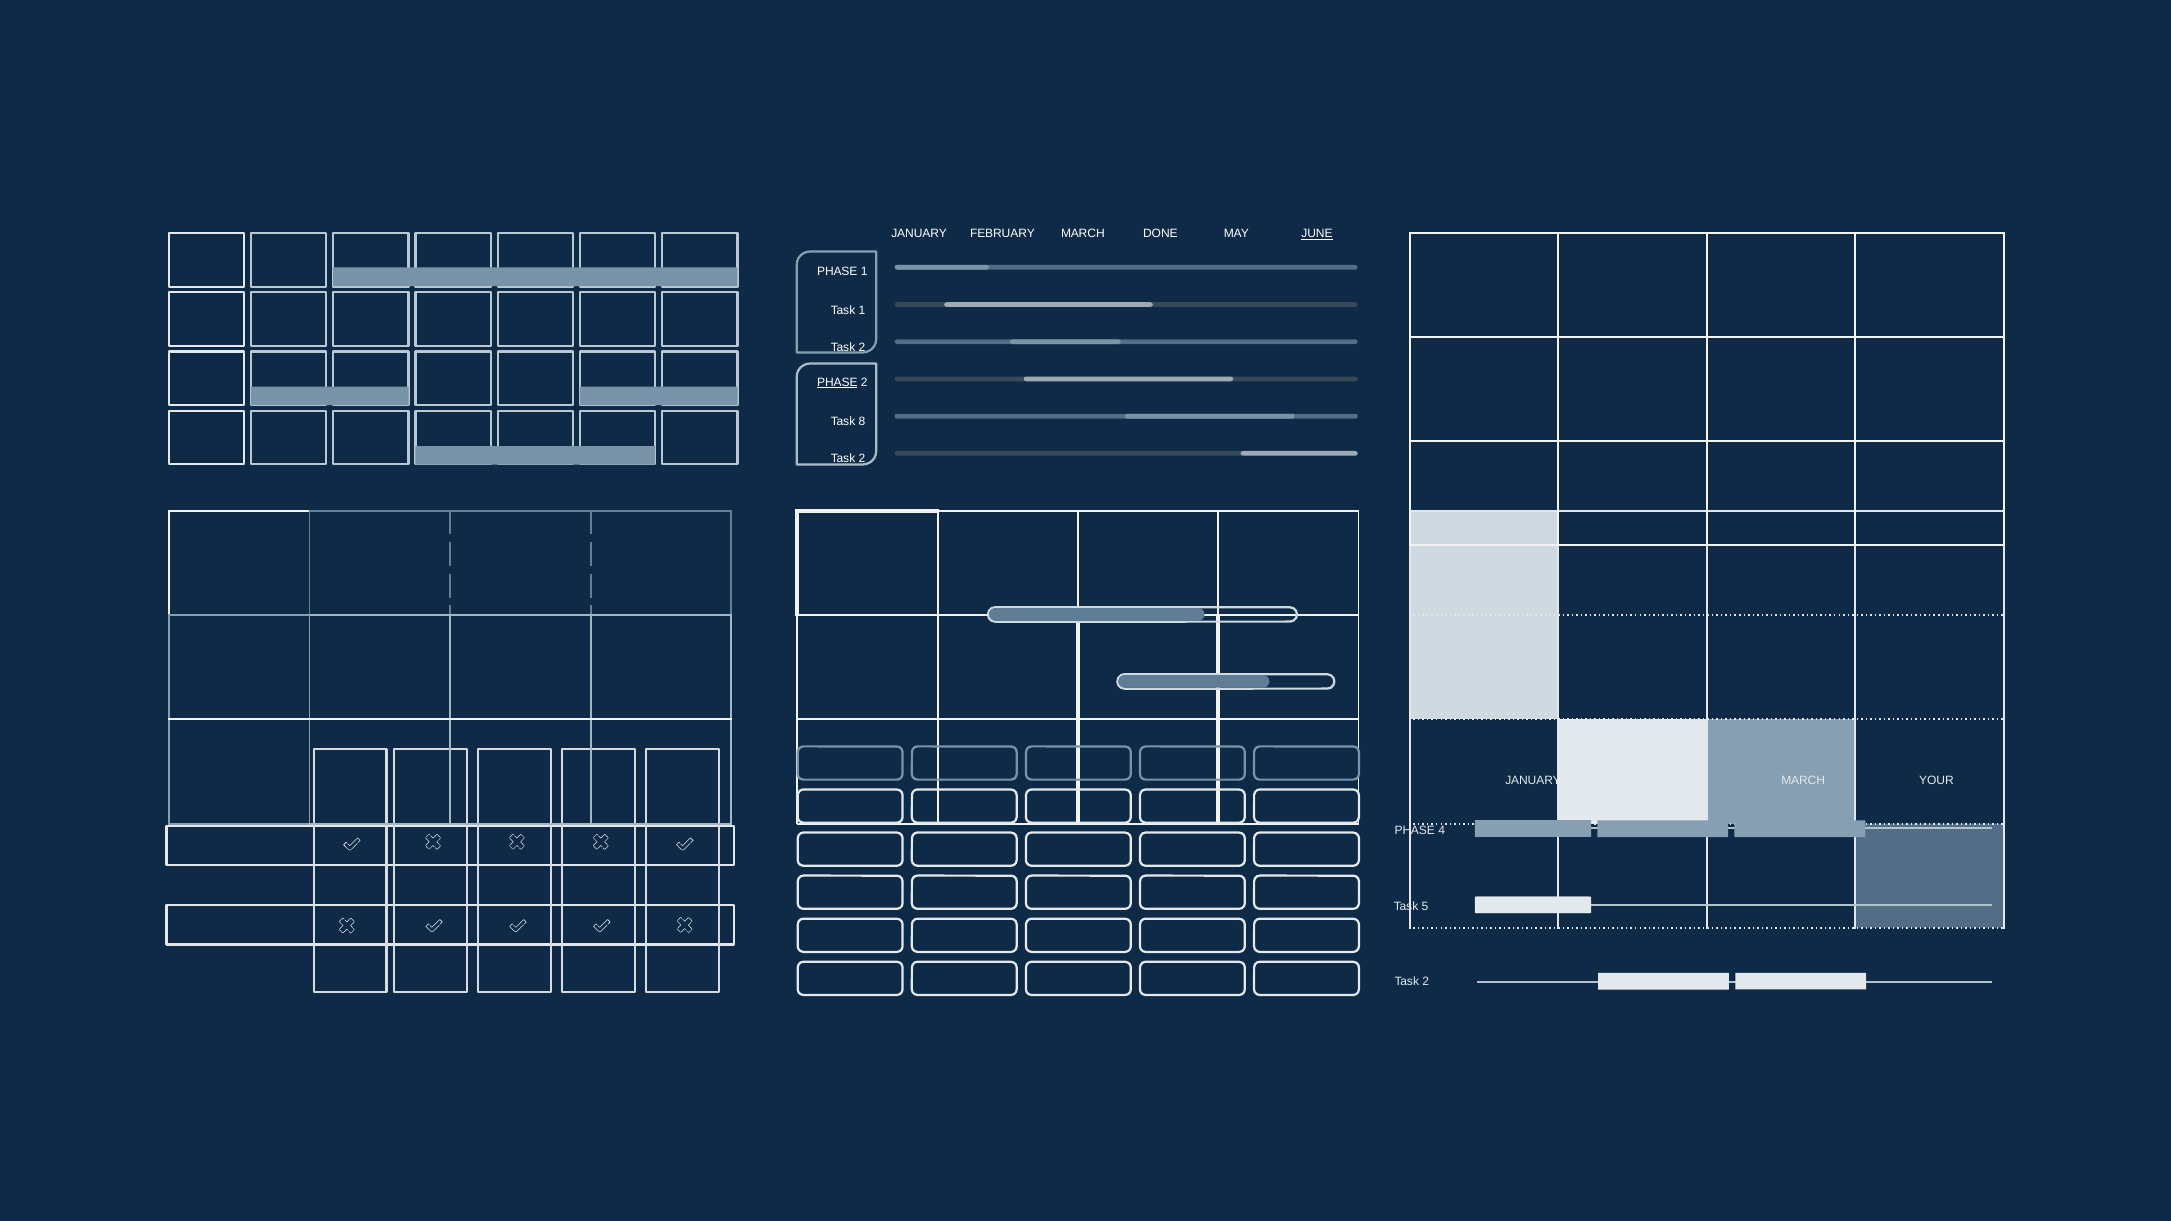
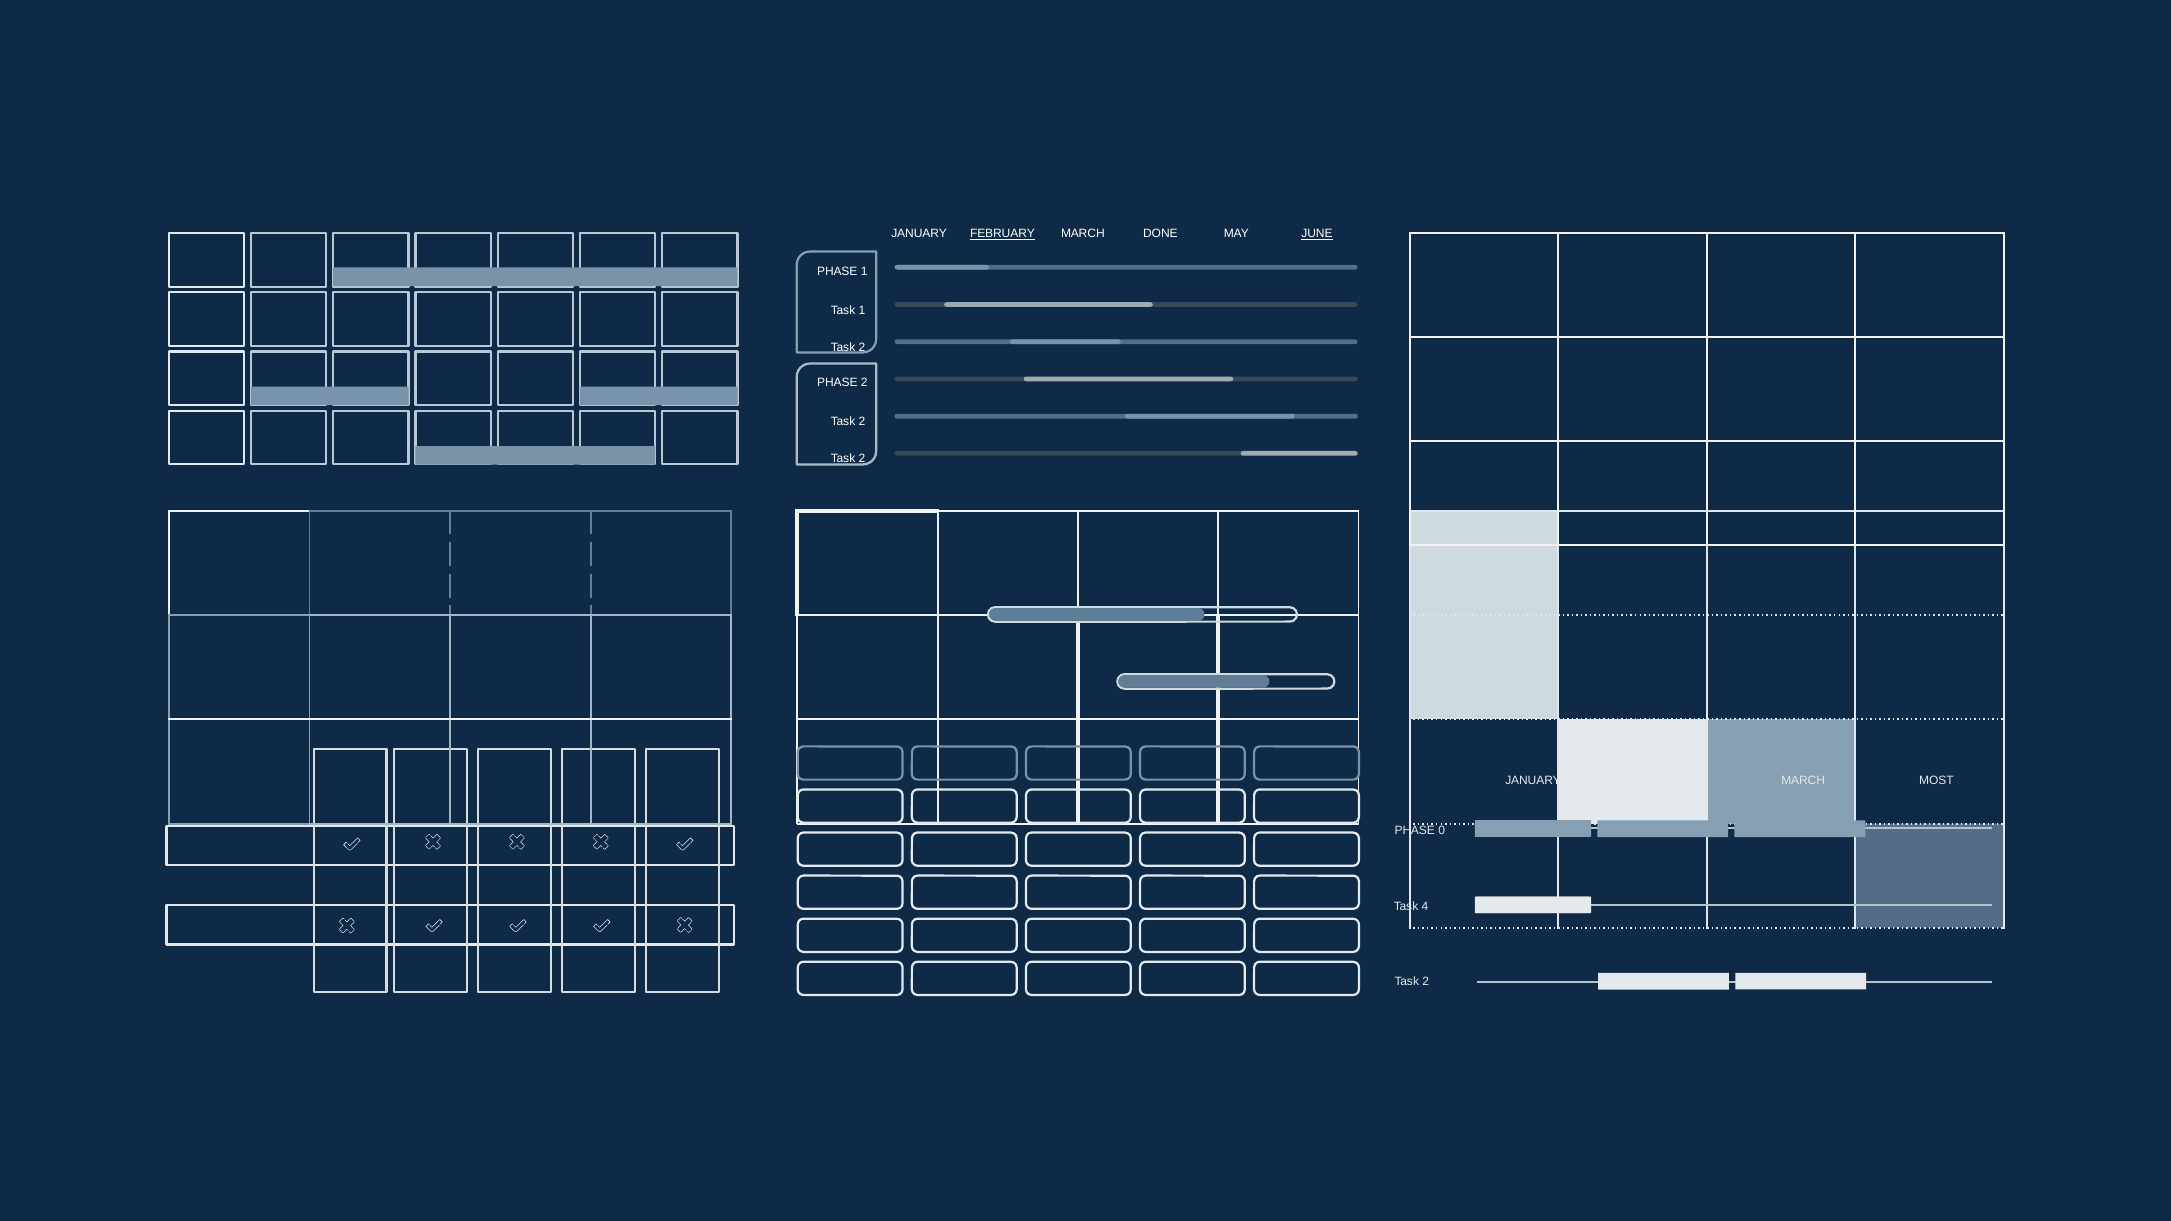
FEBRUARY underline: none -> present (1002, 234)
PHASE underline: present -> none (837, 382)
8: 8 -> 2 (862, 422)
YOUR: YOUR -> MOST (1936, 781)
4: 4 -> 0 (1442, 831)
5: 5 -> 4 (1425, 907)
